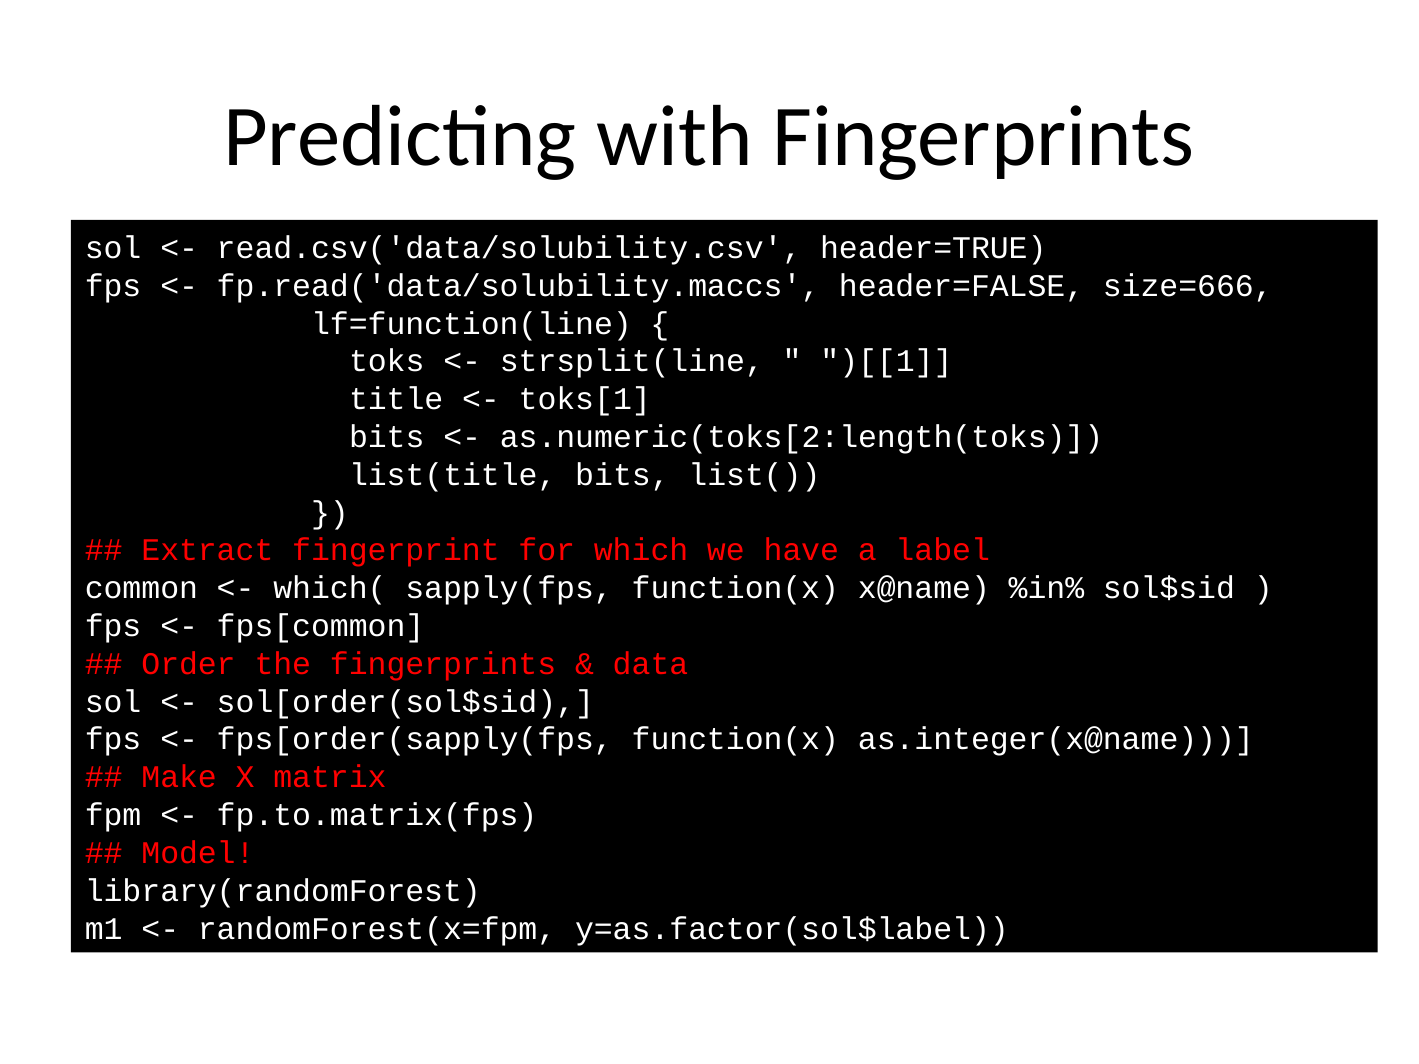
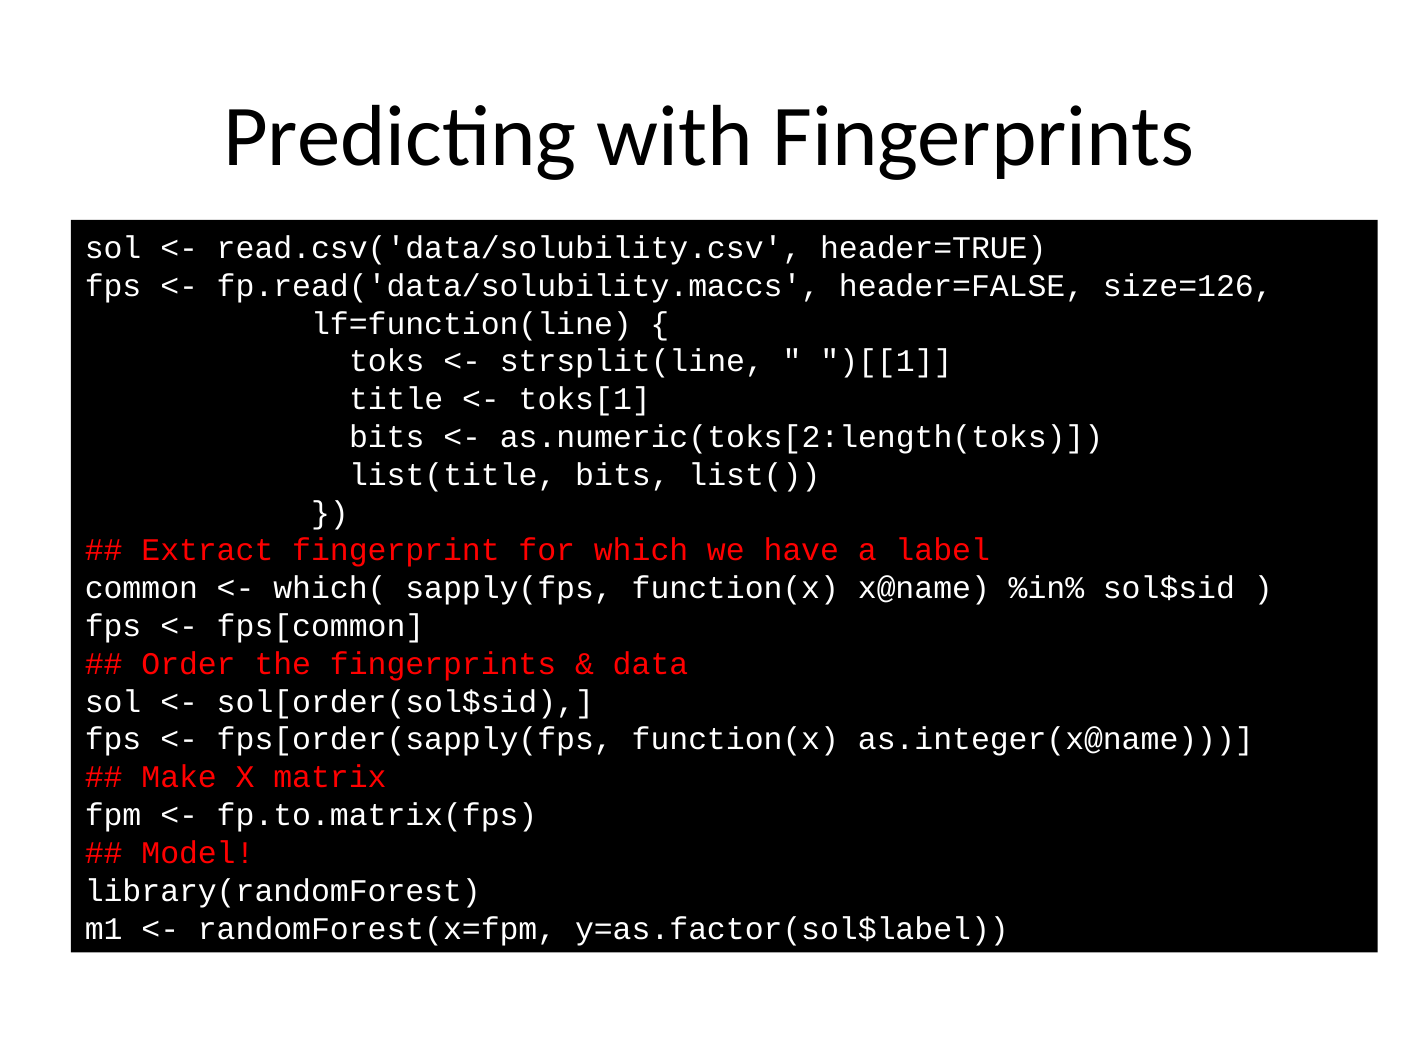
size=666: size=666 -> size=126 (1188, 286)
